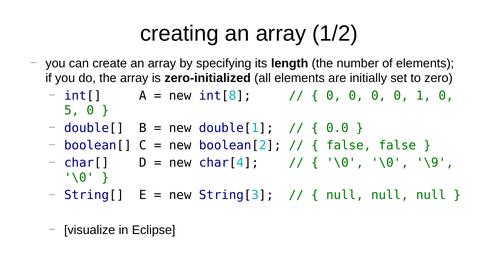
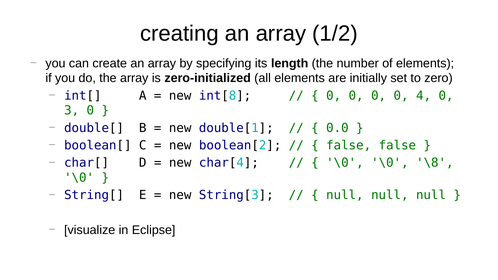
1: 1 -> 4 (424, 96)
5: 5 -> 3 (72, 111)
\9: \9 -> \8 (435, 163)
